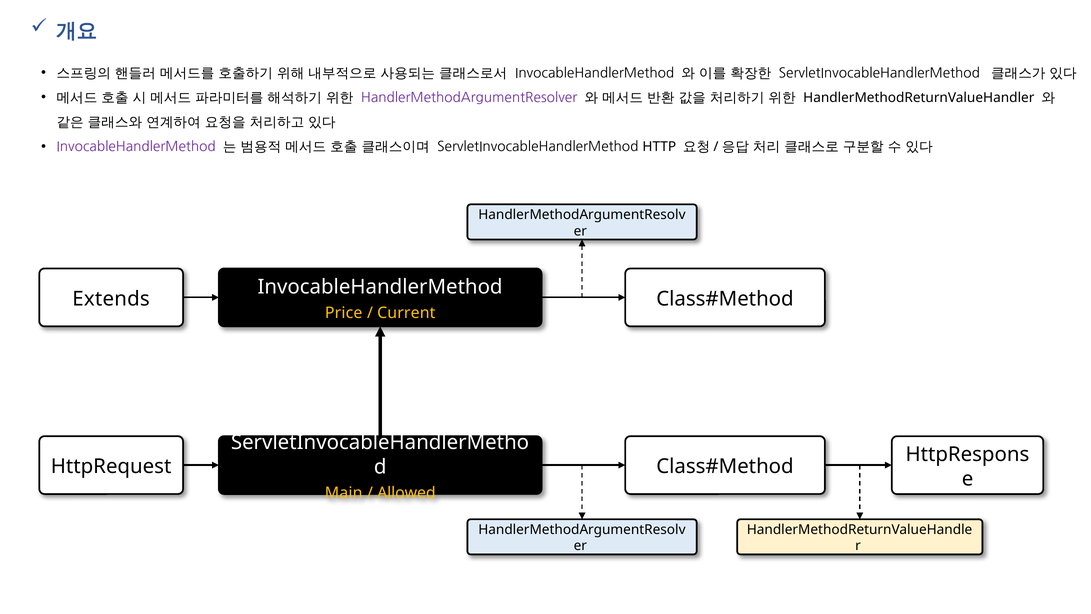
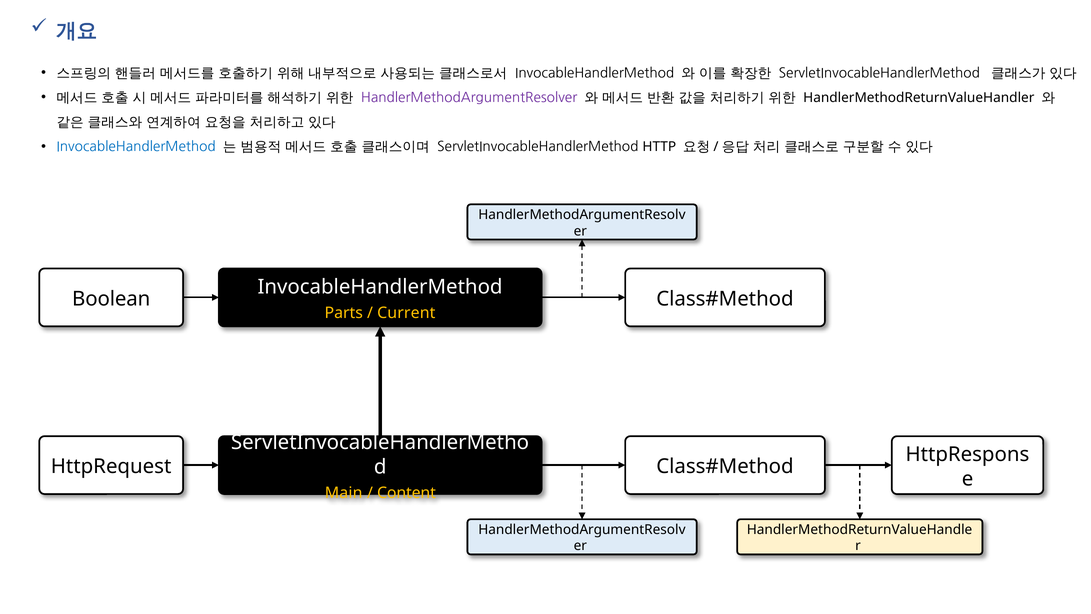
InvocableHandlerMethod colour: purple -> blue (136, 147)
Extends: Extends -> Boolean (111, 299)
Price: Price -> Parts (344, 313)
Allowed: Allowed -> Content (406, 493)
